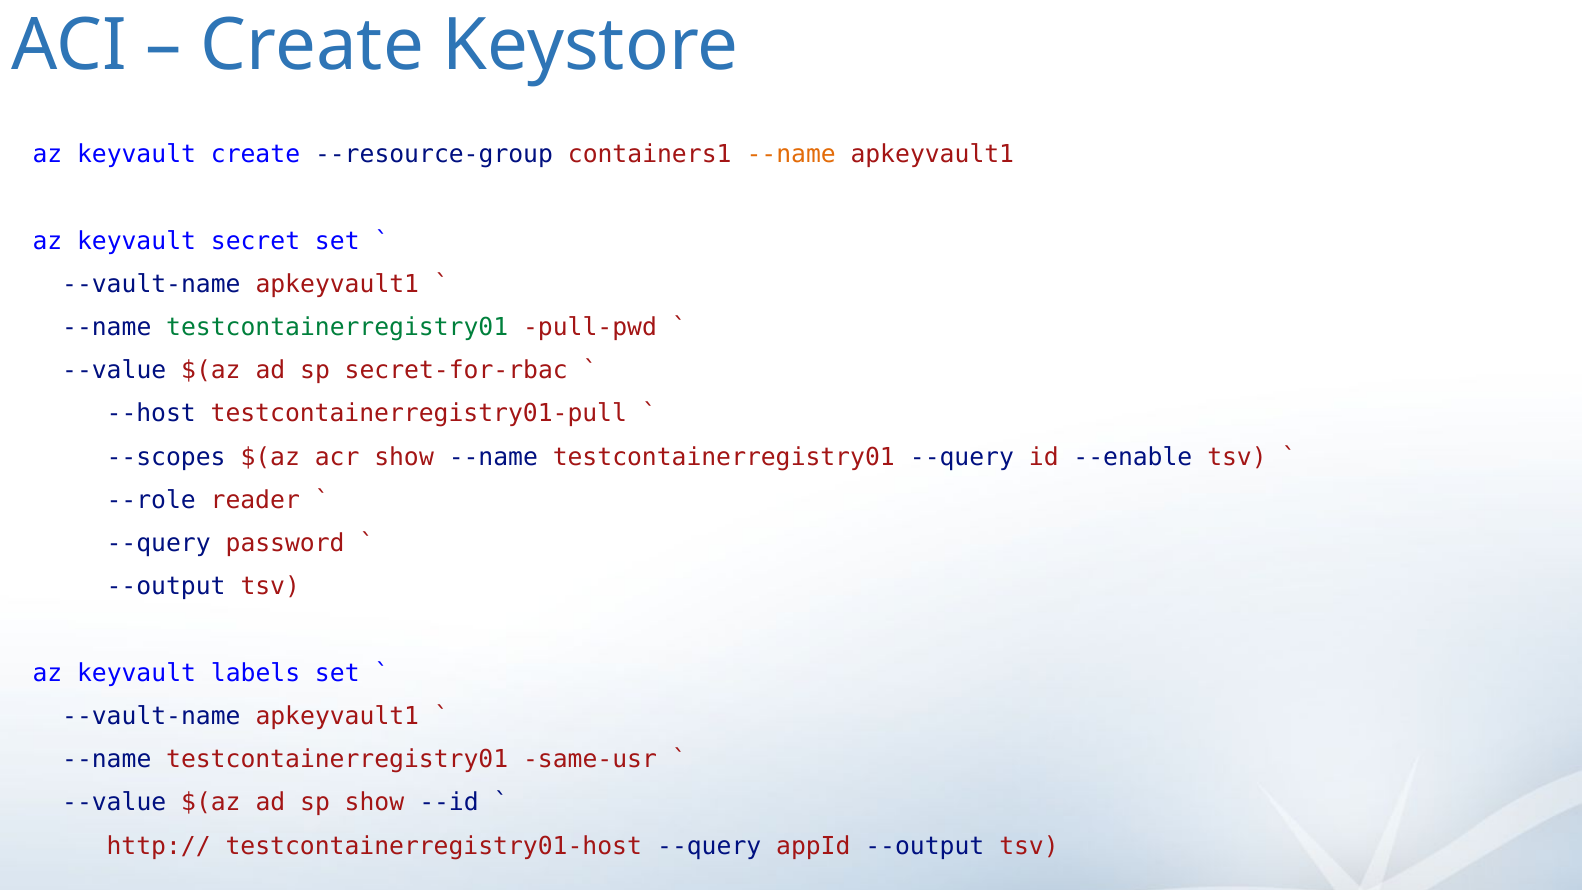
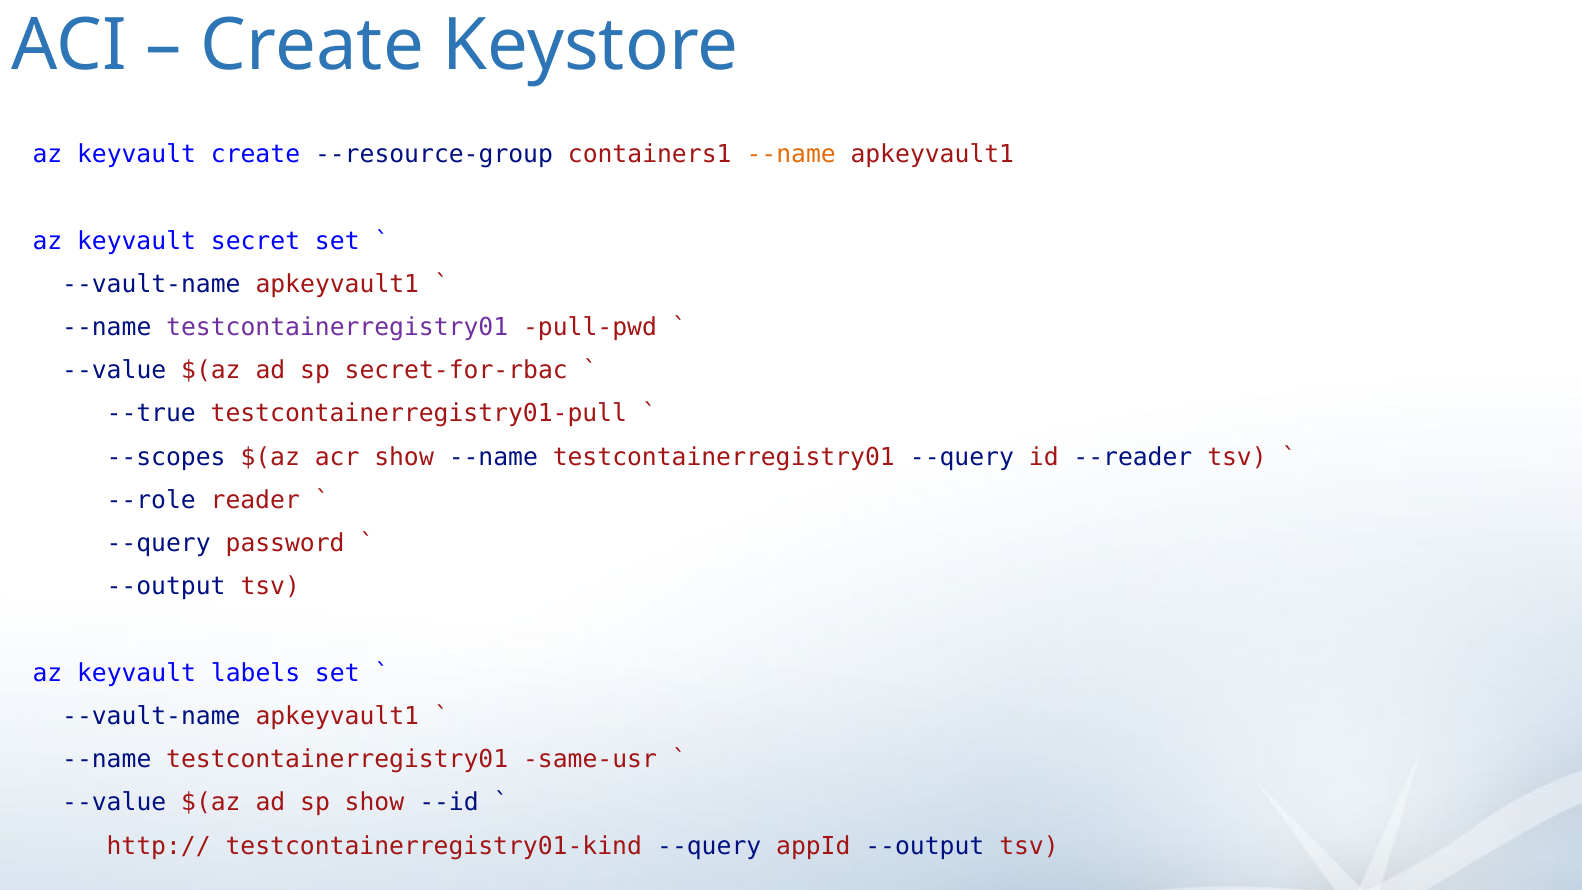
testcontainerregistry01 colour: green -> purple (337, 327)
--host: --host -> --true (151, 414)
--enable: --enable -> --reader (1133, 457)
testcontainerregistry01-host: testcontainerregistry01-host -> testcontainerregistry01-kind (434, 846)
